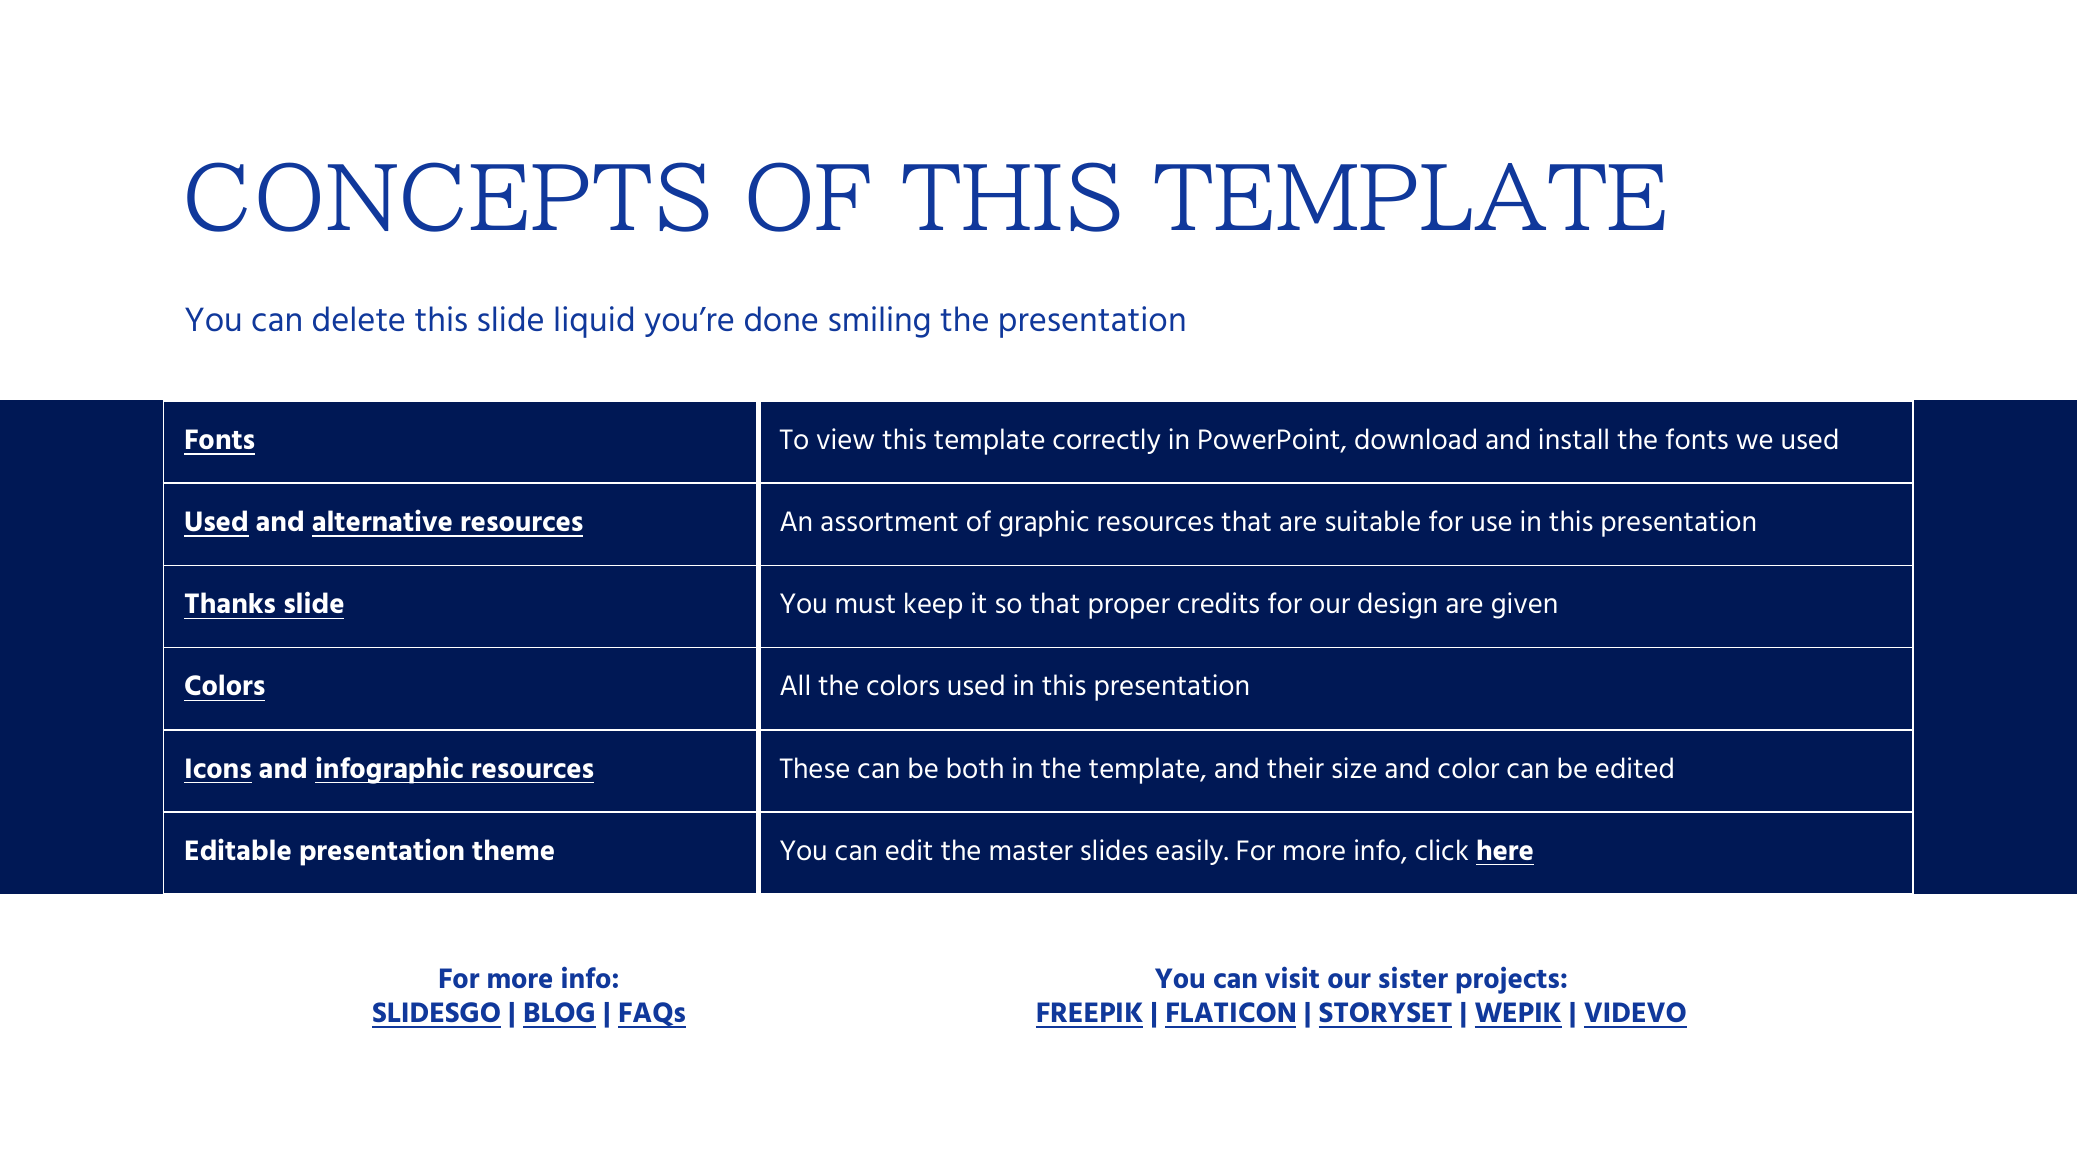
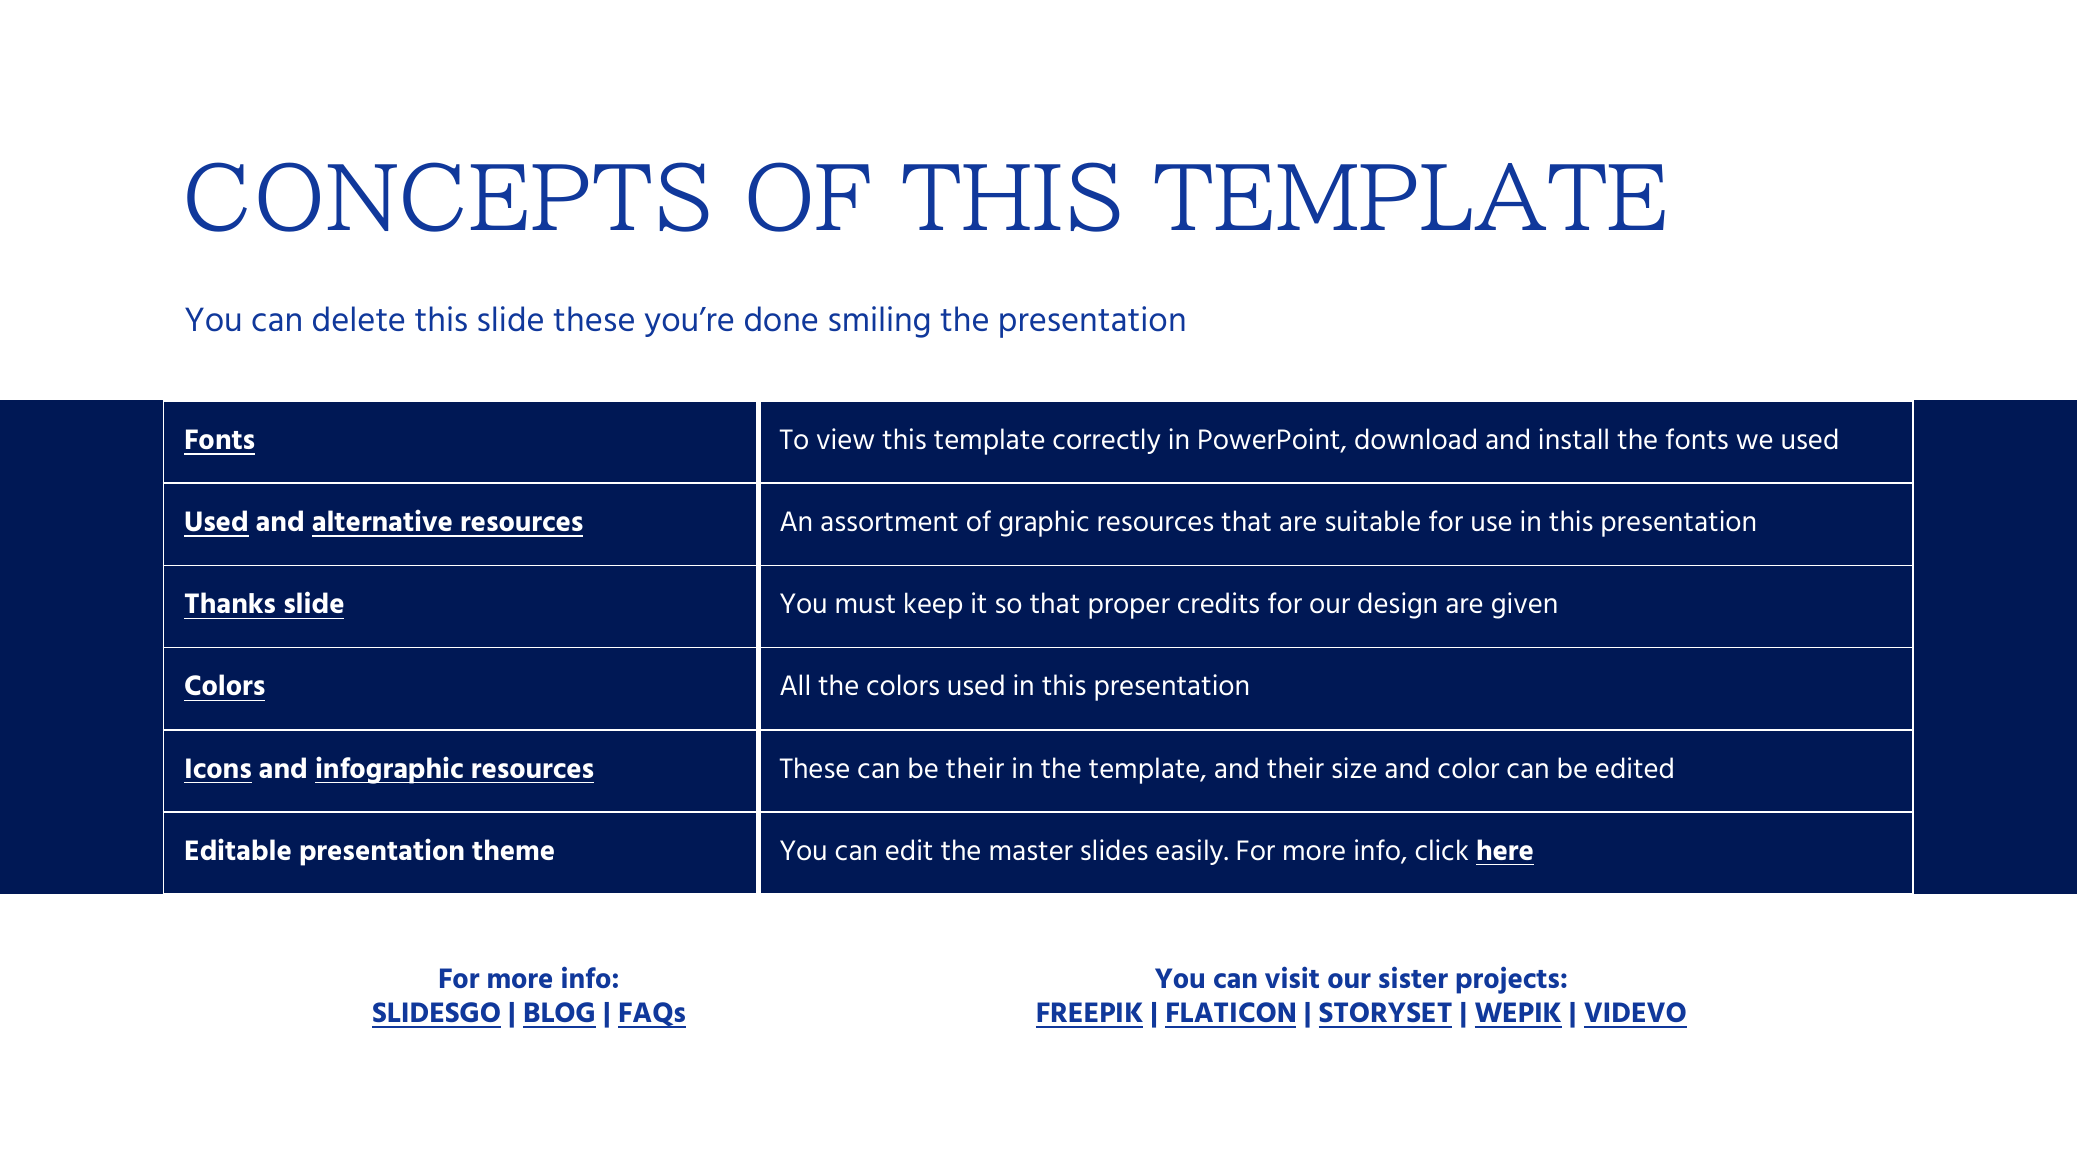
slide liquid: liquid -> these (594, 320)
be both: both -> their (975, 769)
